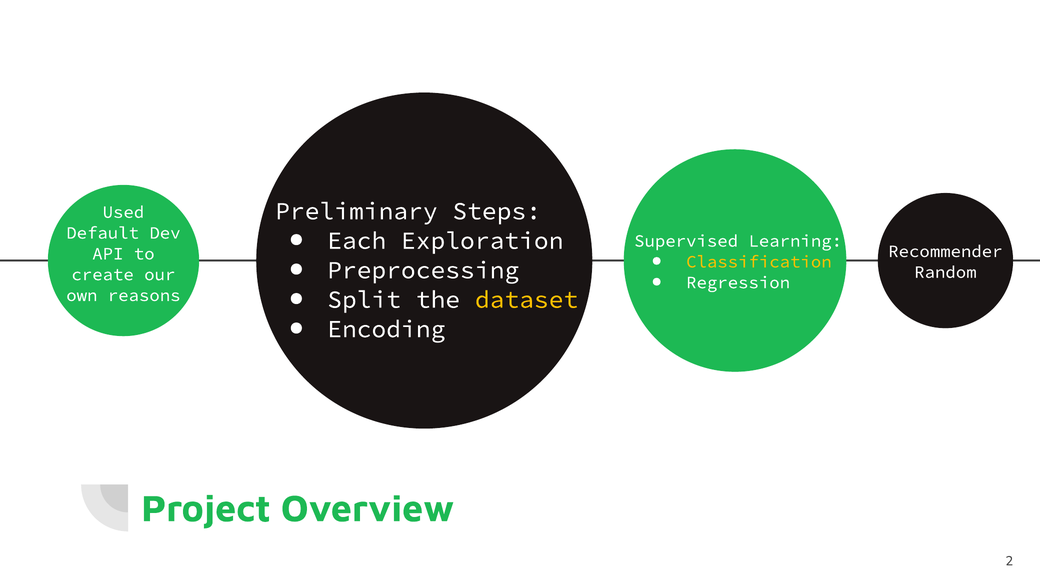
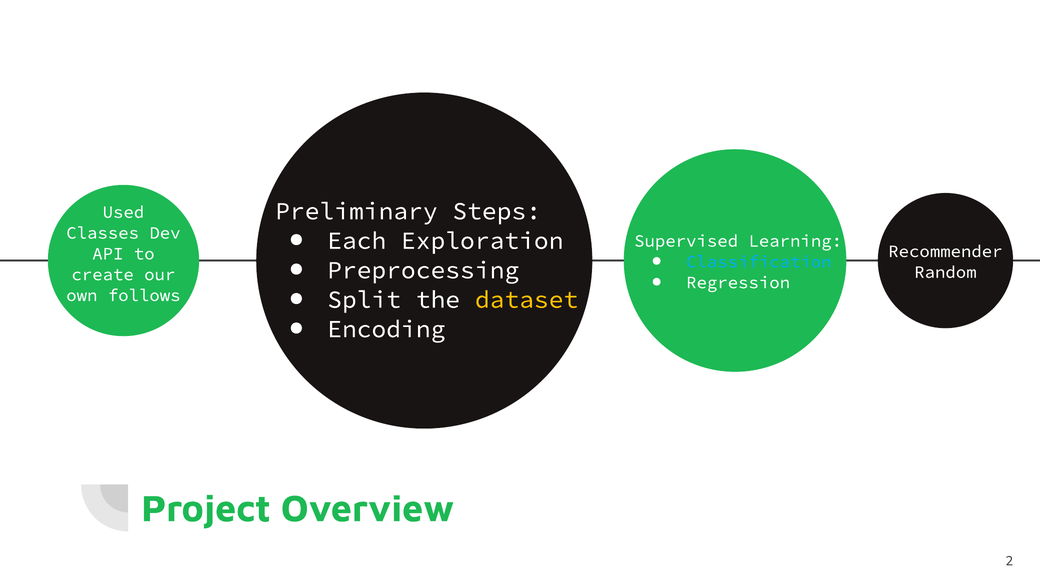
Default: Default -> Classes (103, 233)
Classification colour: yellow -> light blue (759, 262)
reasons: reasons -> follows (144, 295)
